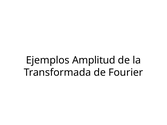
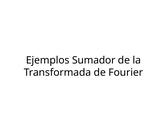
Amplitud: Amplitud -> Sumador (94, 60)
